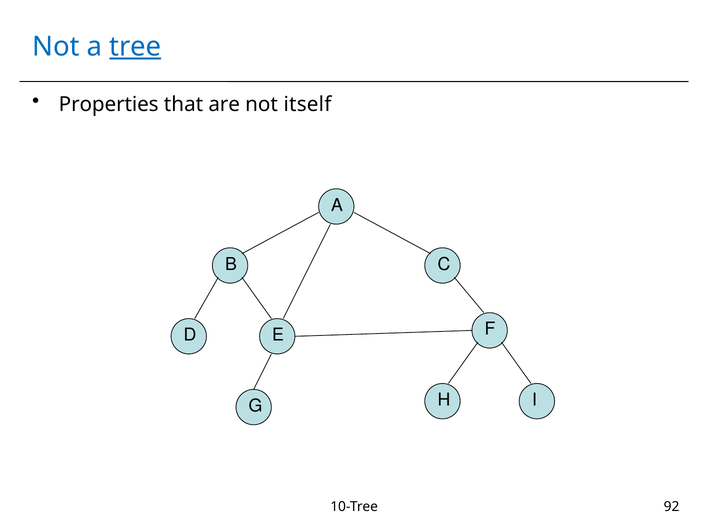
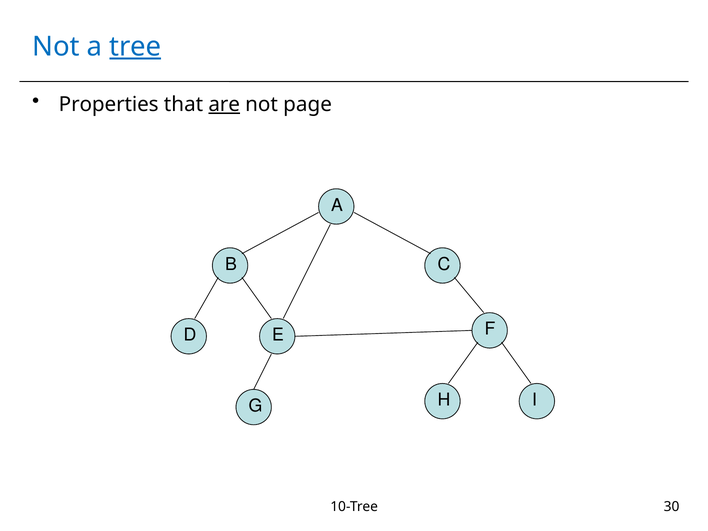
are underline: none -> present (224, 104)
itself: itself -> page (308, 104)
92: 92 -> 30 (672, 507)
